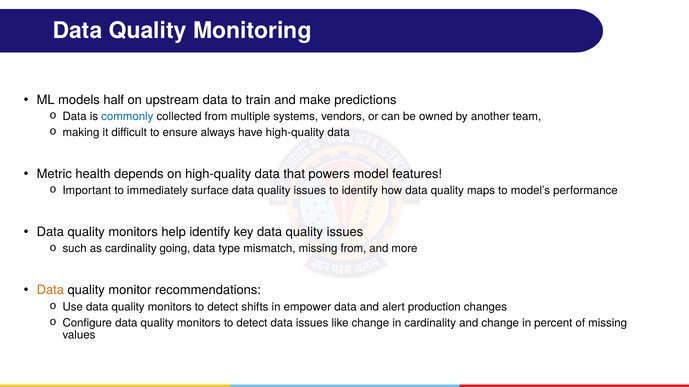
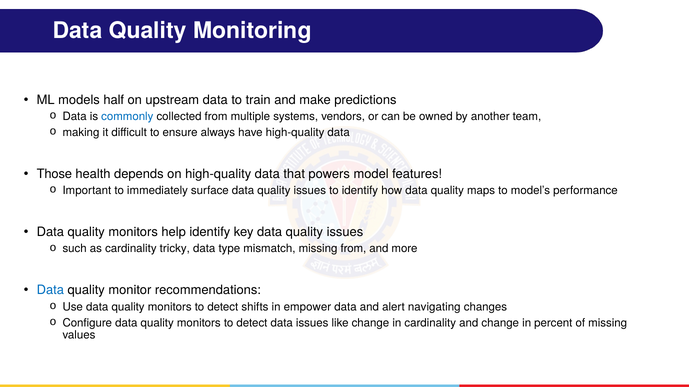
Metric: Metric -> Those (54, 174)
going: going -> tricky (175, 249)
Data colour: orange -> blue (50, 290)
production: production -> navigating (434, 307)
